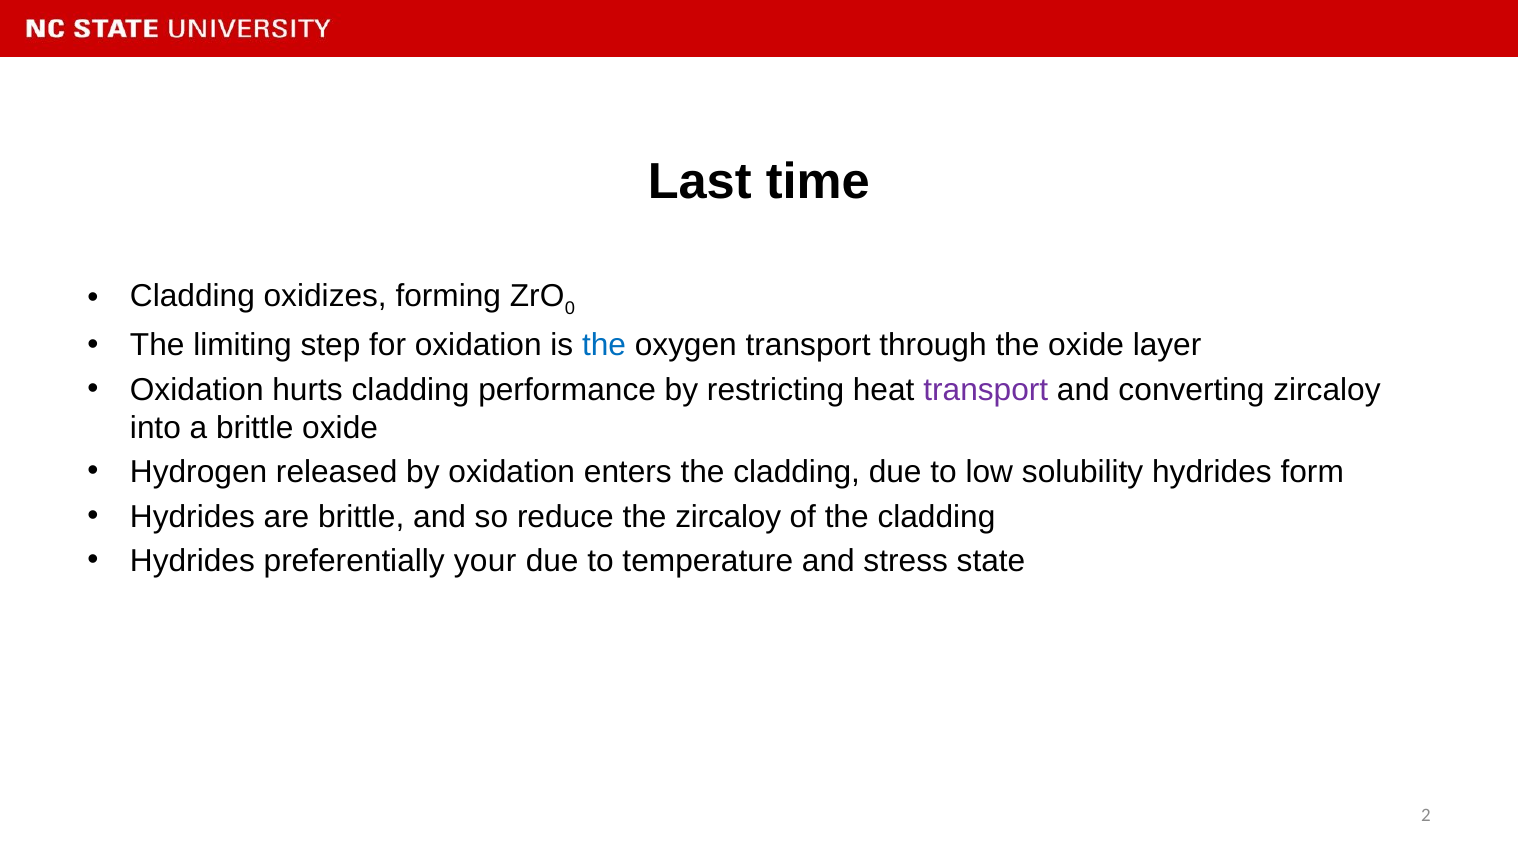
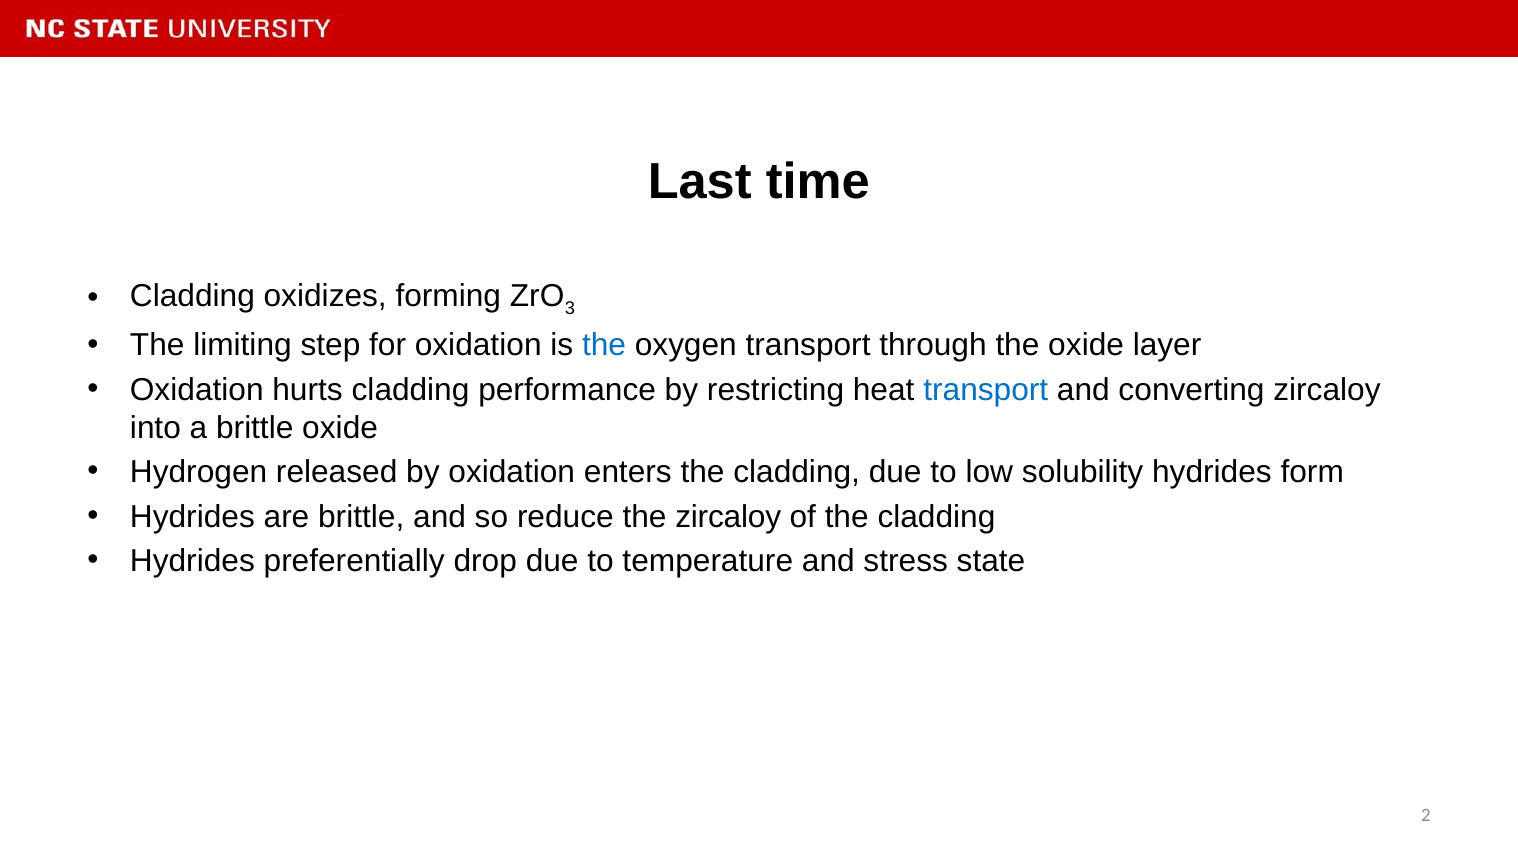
0: 0 -> 3 (570, 308)
transport colour: purple -> blue (986, 390)
your: your -> drop (485, 561)
